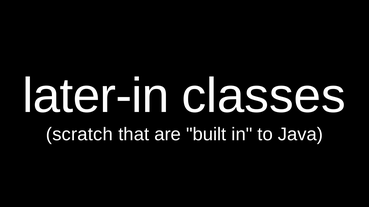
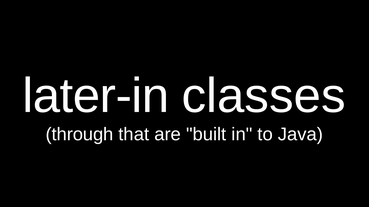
scratch: scratch -> through (80, 135)
